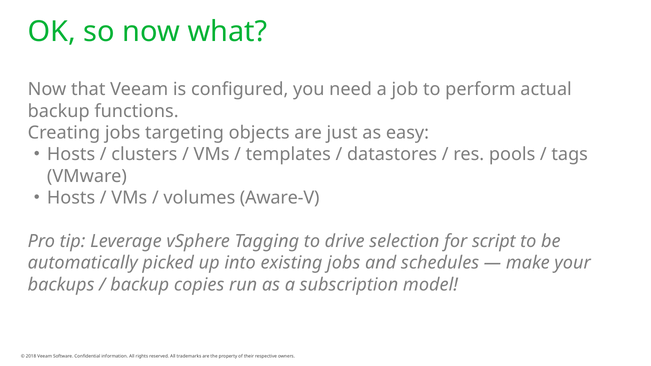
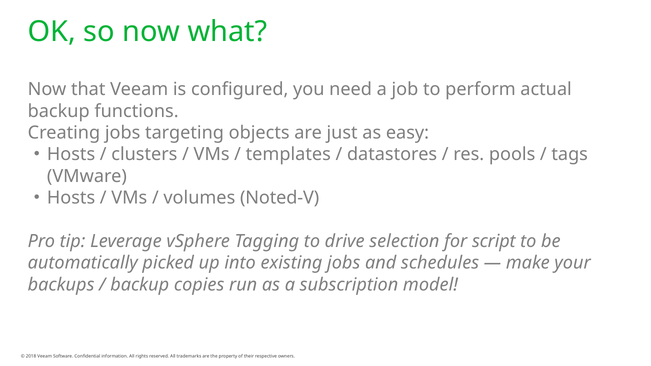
Aware-V: Aware-V -> Noted-V (280, 198)
